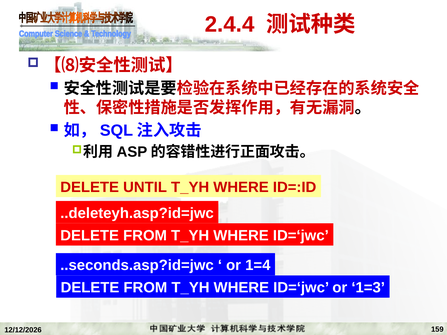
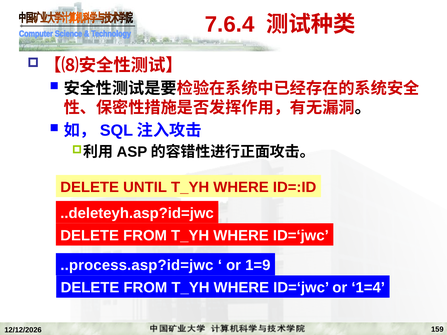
2.4.4: 2.4.4 -> 7.6.4 (230, 25)
..seconds.asp?id=jwc: ..seconds.asp?id=jwc -> ..process.asp?id=jwc (137, 265)
1=4: 1=4 -> 1=9 (258, 265)
1=3: 1=3 -> 1=4 (368, 288)
